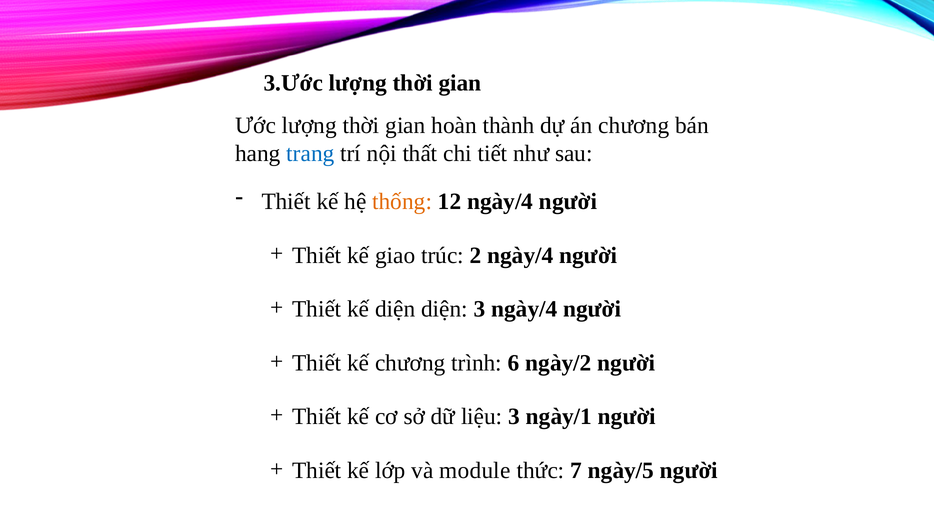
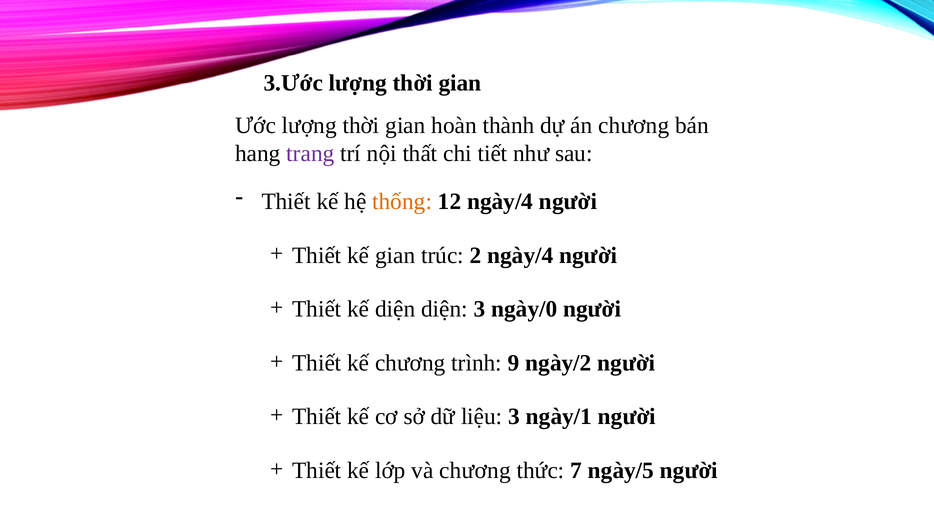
trang colour: blue -> purple (310, 153)
kế giao: giao -> gian (395, 255)
3 ngày/4: ngày/4 -> ngày/0 (524, 309)
6: 6 -> 9 (514, 362)
và module: module -> chương (475, 470)
